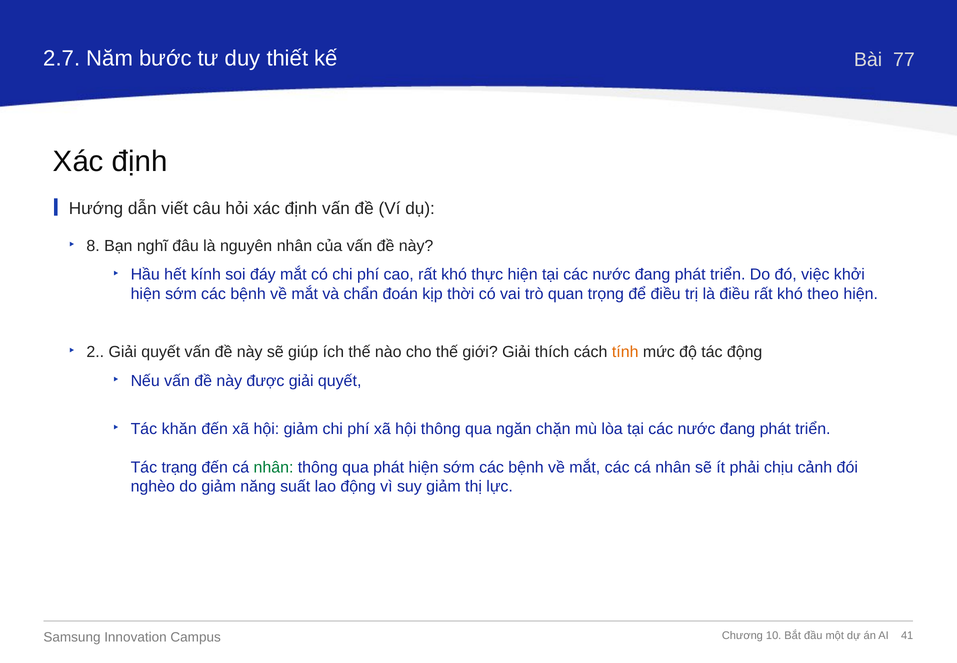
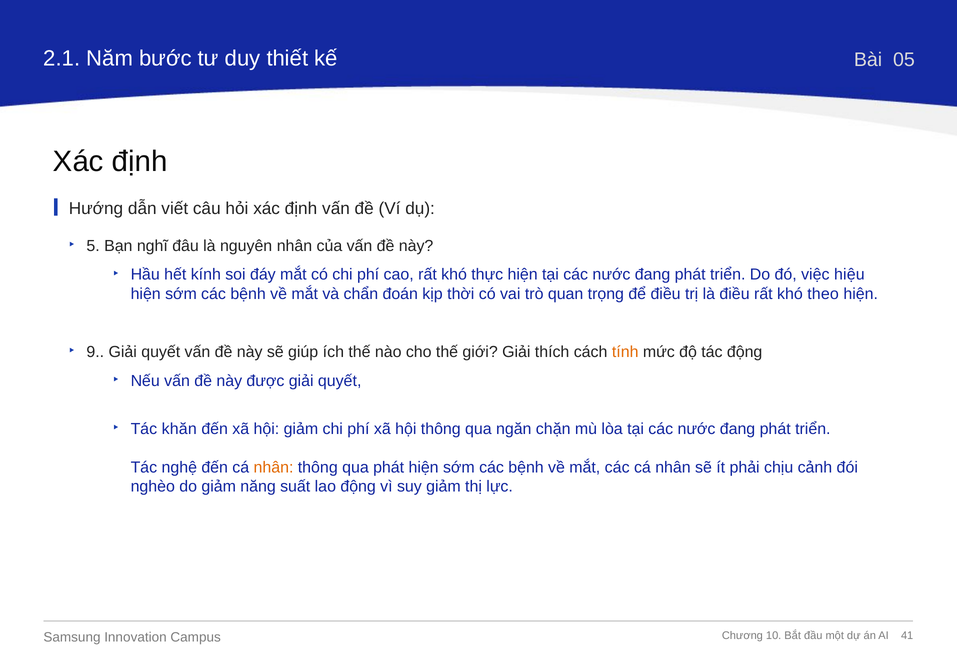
2.7: 2.7 -> 2.1 (62, 58)
77: 77 -> 05 (904, 60)
8: 8 -> 5 (93, 246)
khởi: khởi -> hiệu (849, 275)
2: 2 -> 9 (95, 352)
trạng: trạng -> nghệ (179, 467)
nhân colour: green -> orange (274, 467)
